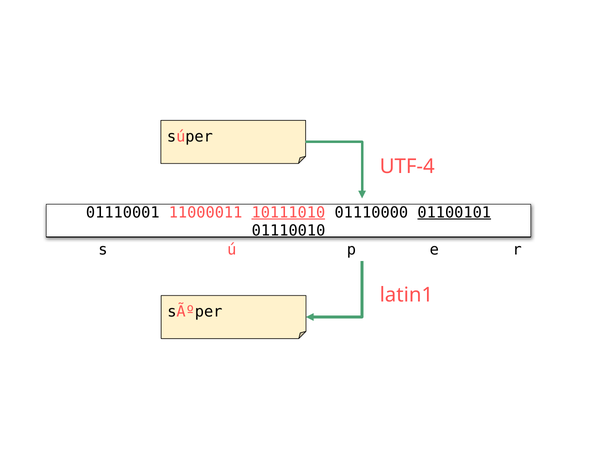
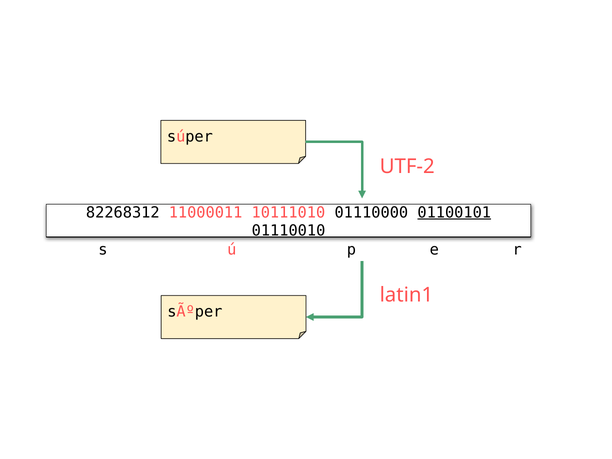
UTF-4: UTF-4 -> UTF-2 (407, 166)
01110001: 01110001 -> 82268312 (123, 213)
10111010 underline: present -> none (288, 213)
